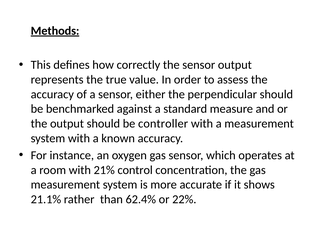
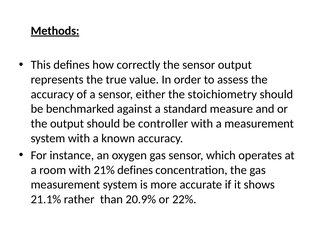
perpendicular: perpendicular -> stoichiometry (222, 94)
21% control: control -> defines (135, 170)
62.4%: 62.4% -> 20.9% (141, 200)
